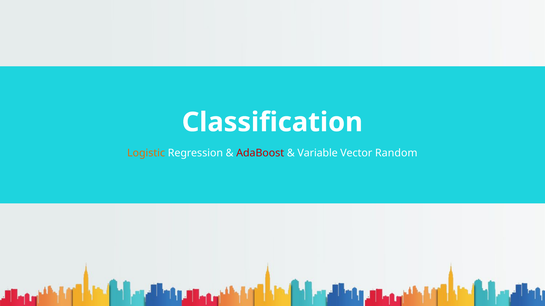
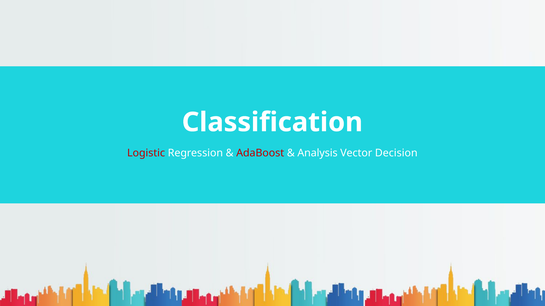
Logistic colour: orange -> red (146, 153)
Variable: Variable -> Analysis (318, 153)
Random: Random -> Decision (396, 153)
